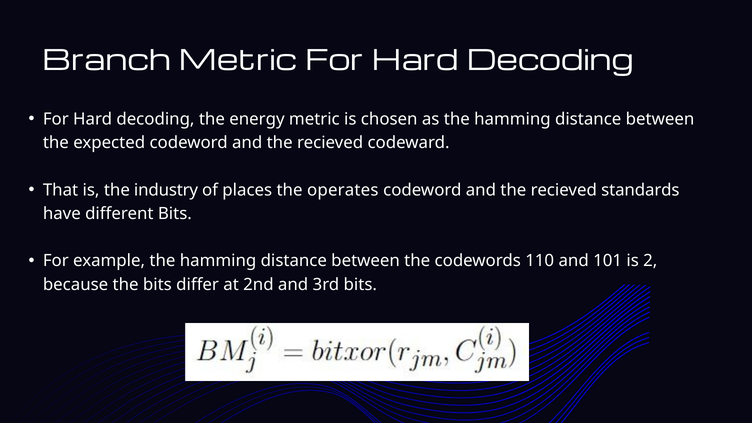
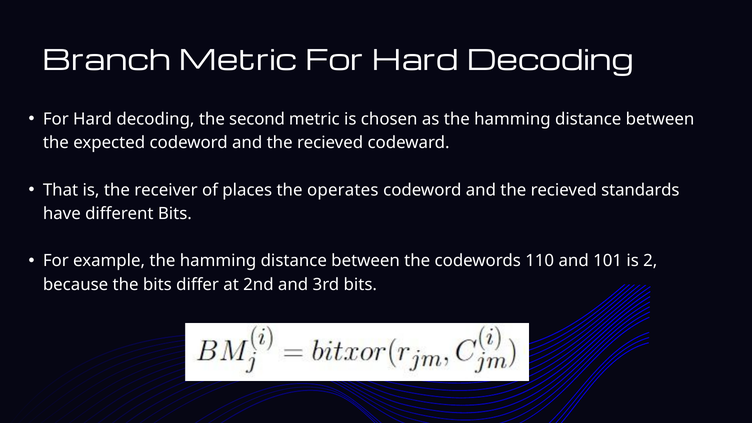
energy: energy -> second (257, 119)
industry: industry -> receiver (166, 190)
